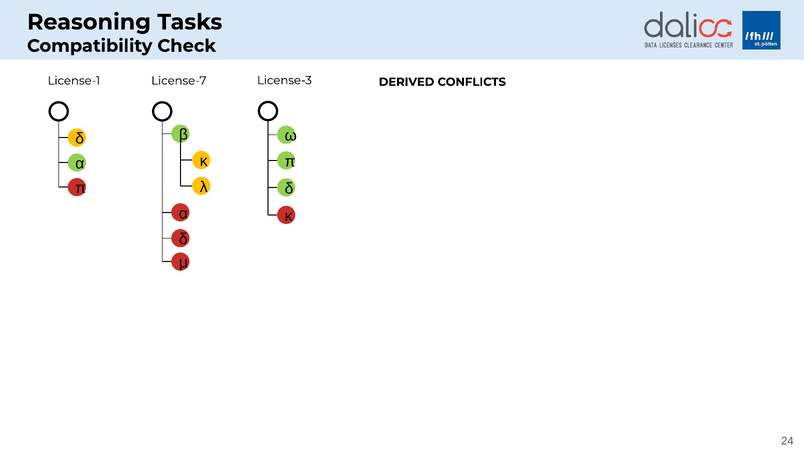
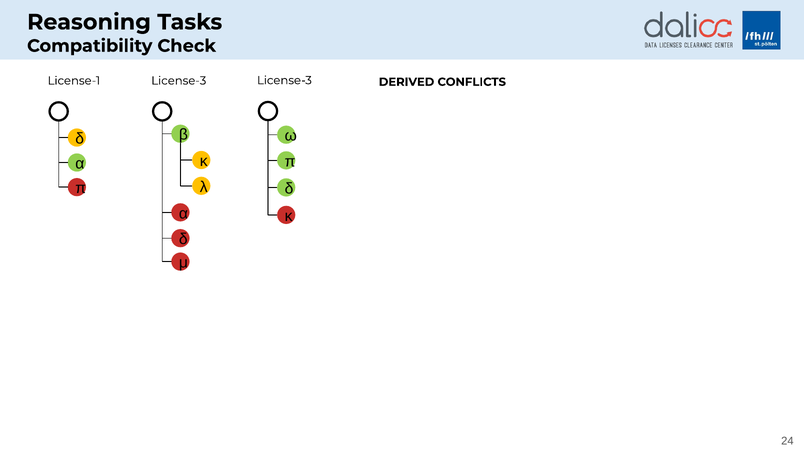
License-7: License-7 -> License-3 (179, 81)
